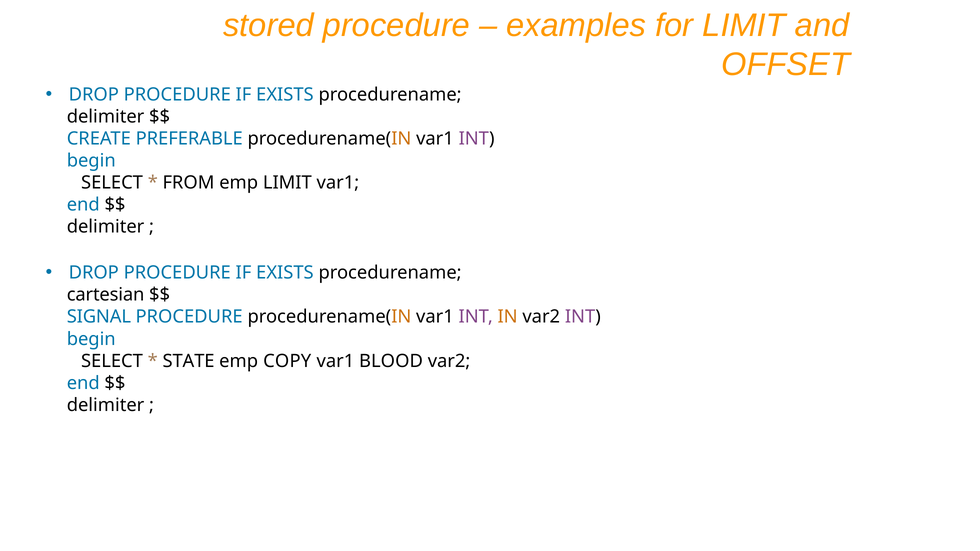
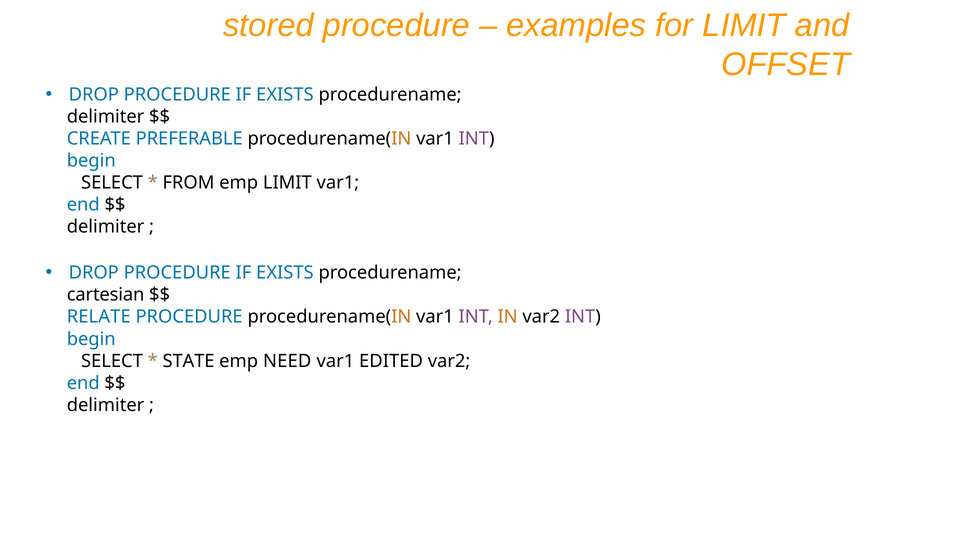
SIGNAL: SIGNAL -> RELATE (99, 317)
COPY: COPY -> NEED (287, 361)
BLOOD: BLOOD -> EDITED (391, 361)
